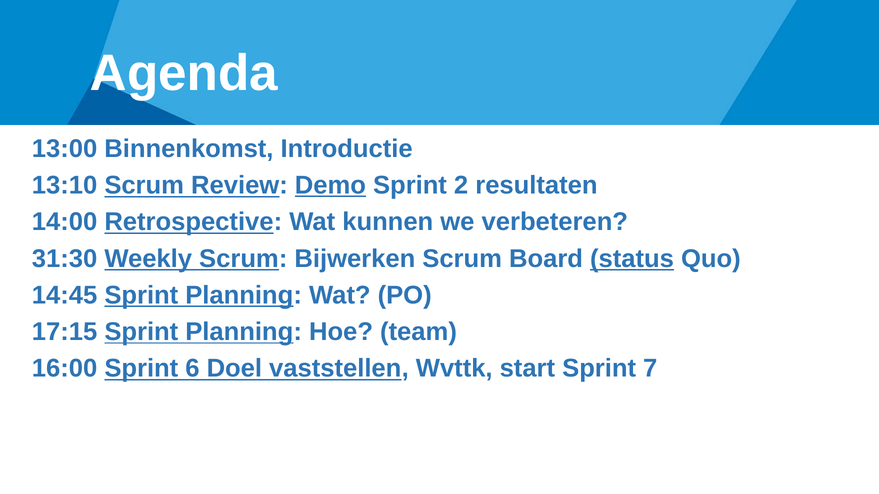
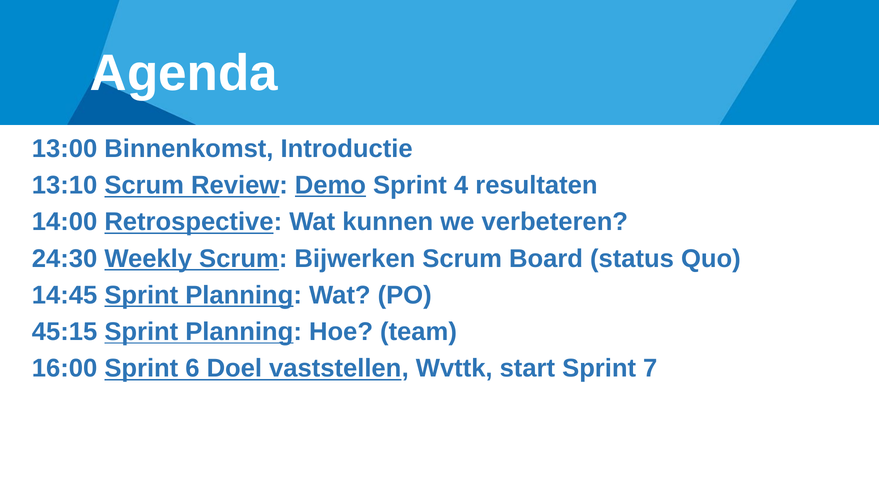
2: 2 -> 4 (461, 186)
31:30: 31:30 -> 24:30 (65, 259)
status underline: present -> none (632, 259)
17:15: 17:15 -> 45:15 (65, 332)
